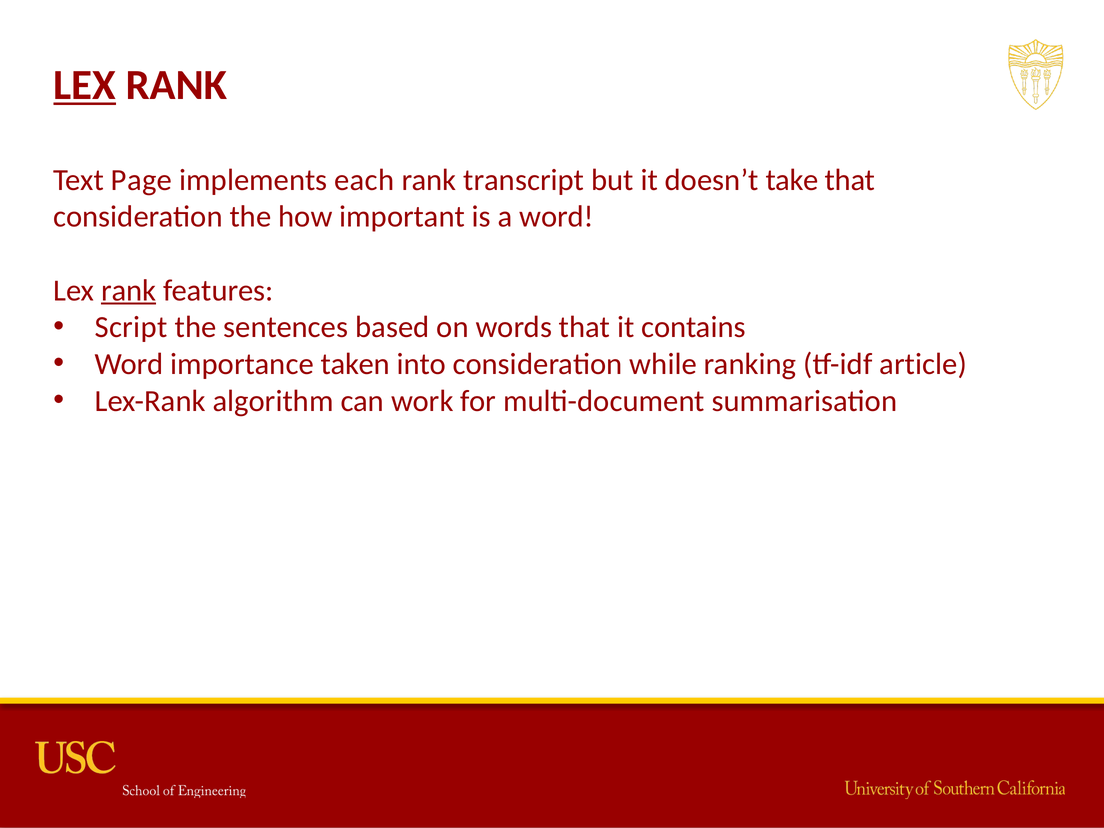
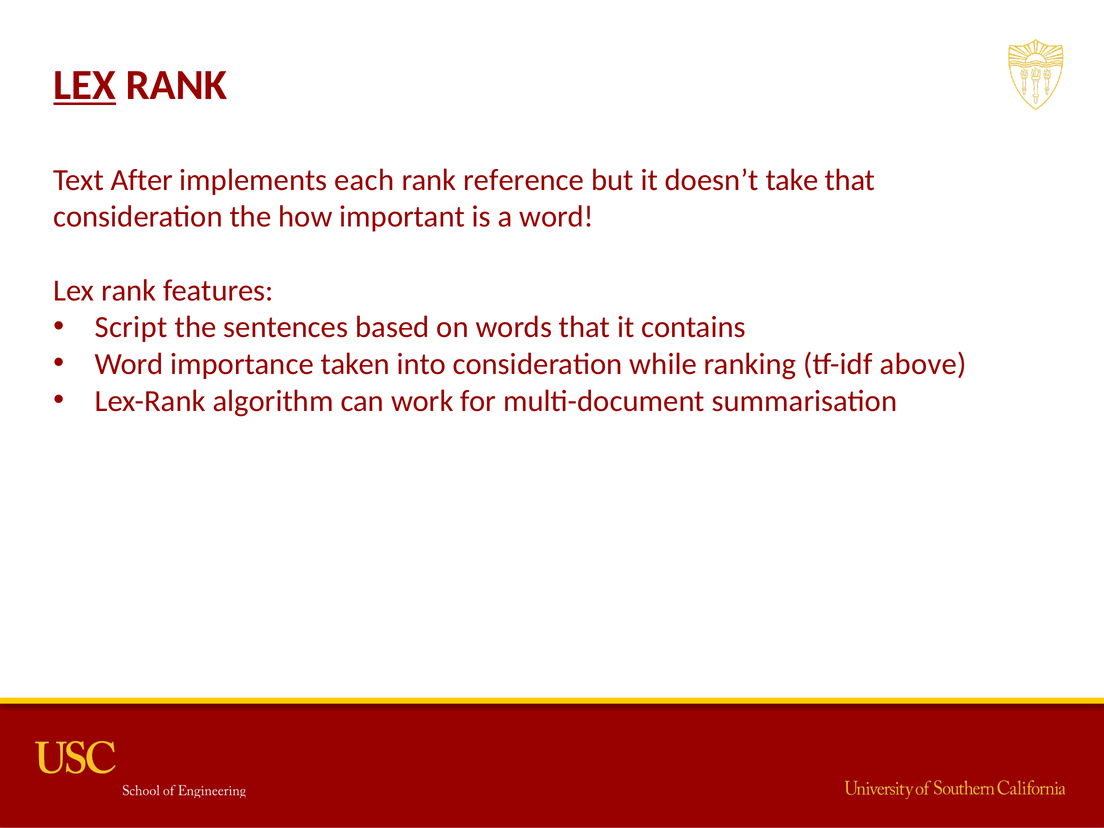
Page: Page -> After (142, 180)
transcript: transcript -> reference (524, 180)
rank underline: present -> none (129, 290)
article: article -> above (923, 364)
